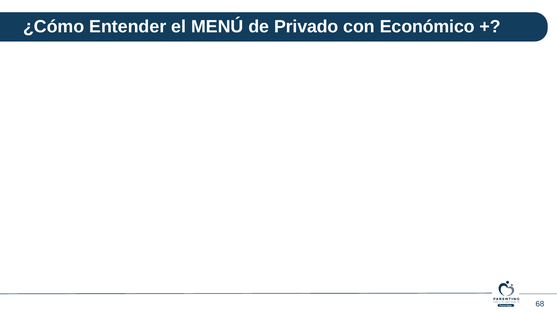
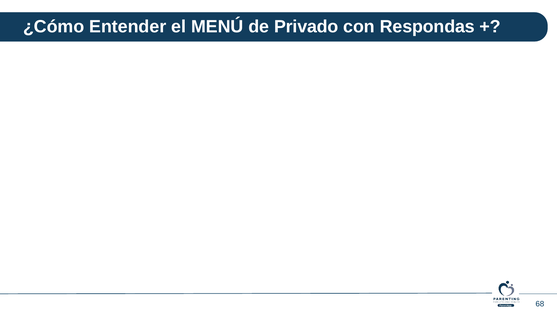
Económico: Económico -> Respondas (427, 27)
